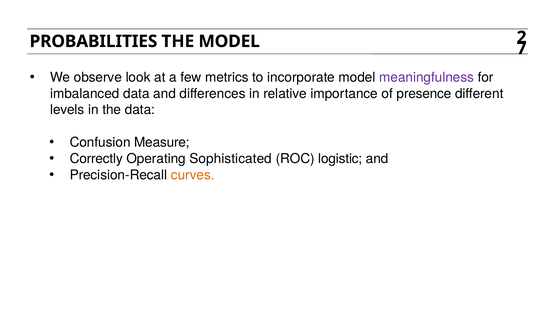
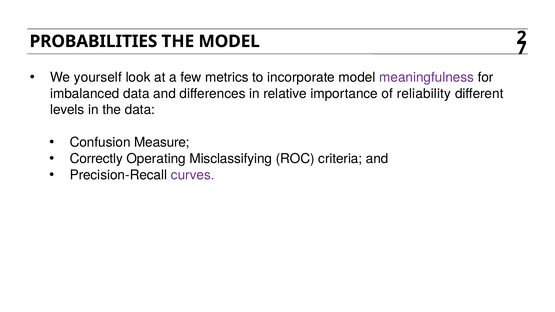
observe: observe -> yourself (98, 77)
presence: presence -> reliability (424, 93)
Sophisticated: Sophisticated -> Misclassifying (231, 159)
logistic: logistic -> criteria (340, 159)
curves colour: orange -> purple (193, 175)
